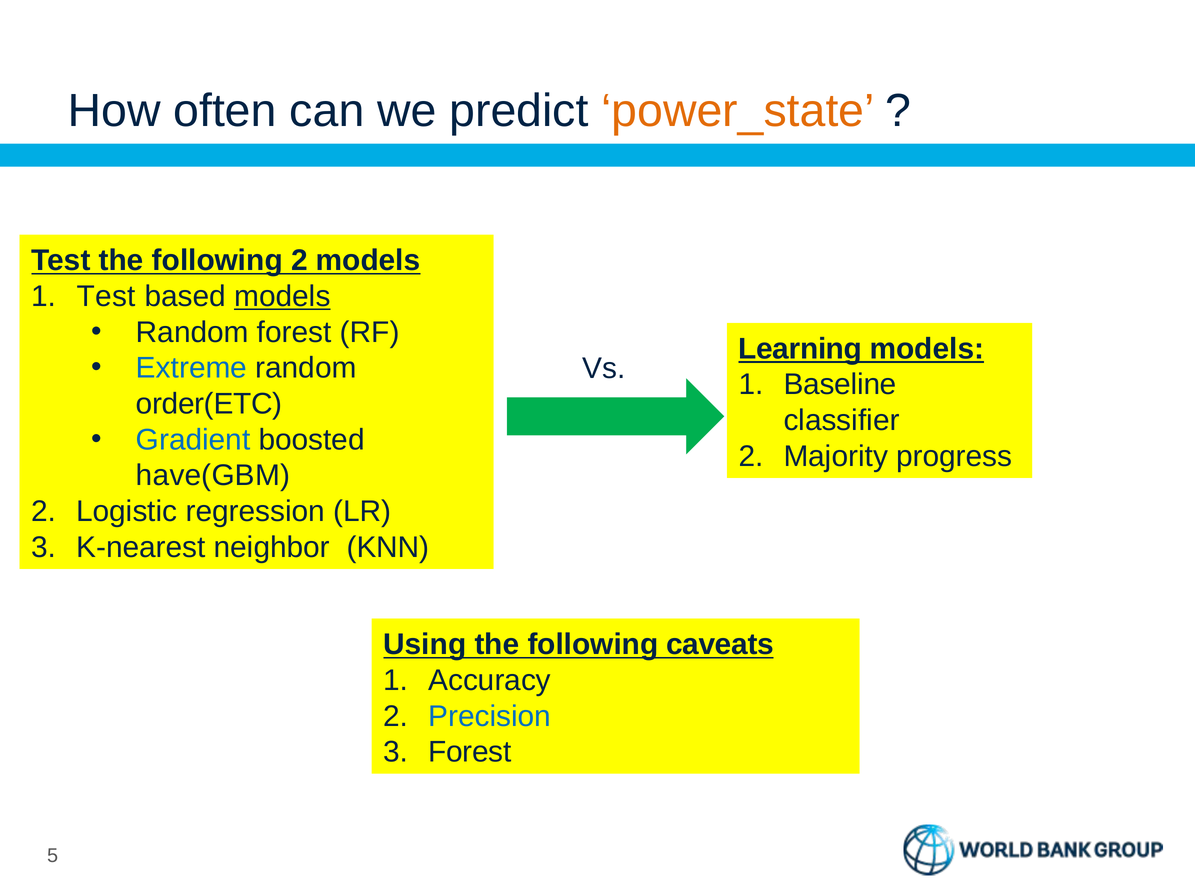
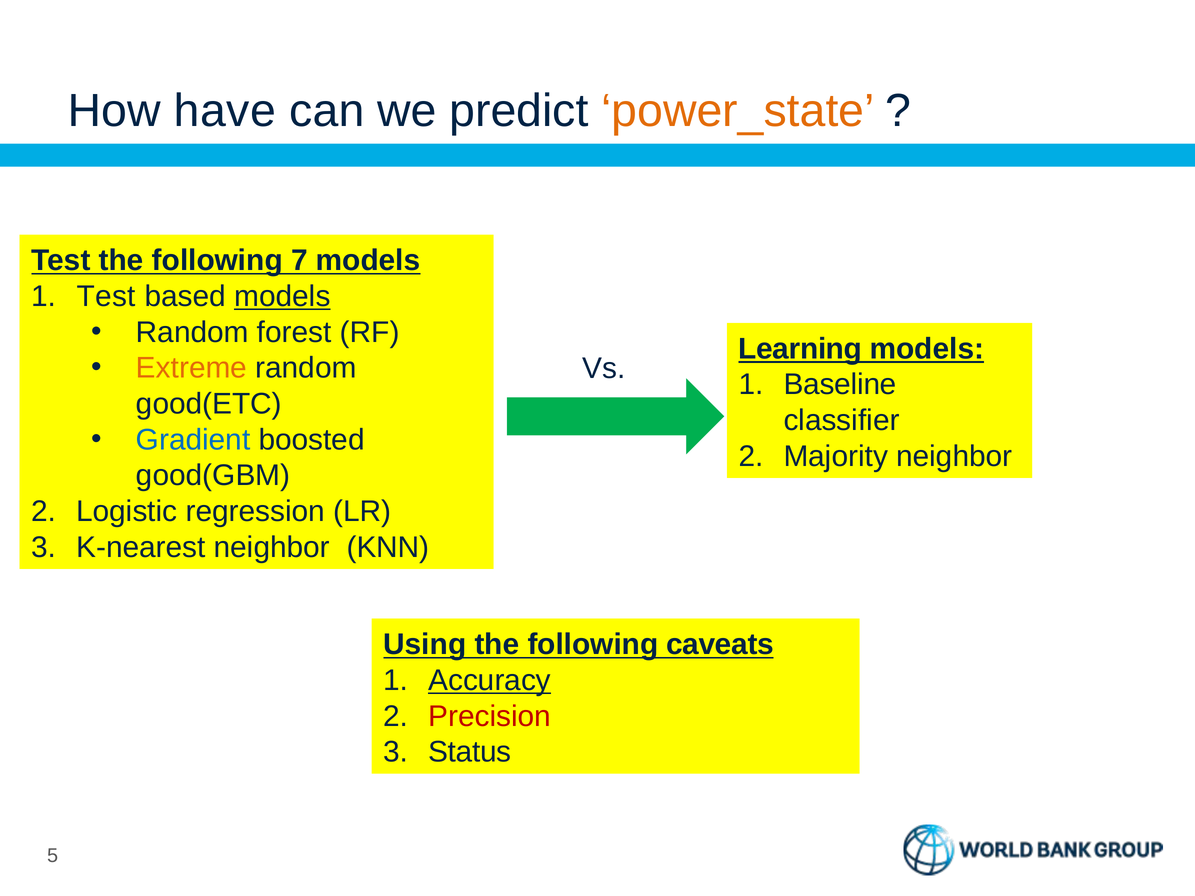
often: often -> have (225, 111)
following 2: 2 -> 7 (299, 261)
Extreme colour: blue -> orange (192, 368)
order(ETC: order(ETC -> good(ETC (209, 404)
Majority progress: progress -> neighbor (954, 456)
have(GBM: have(GBM -> good(GBM (213, 476)
Accuracy underline: none -> present (490, 681)
Precision colour: blue -> red (490, 716)
Forest: Forest -> Status (470, 752)
